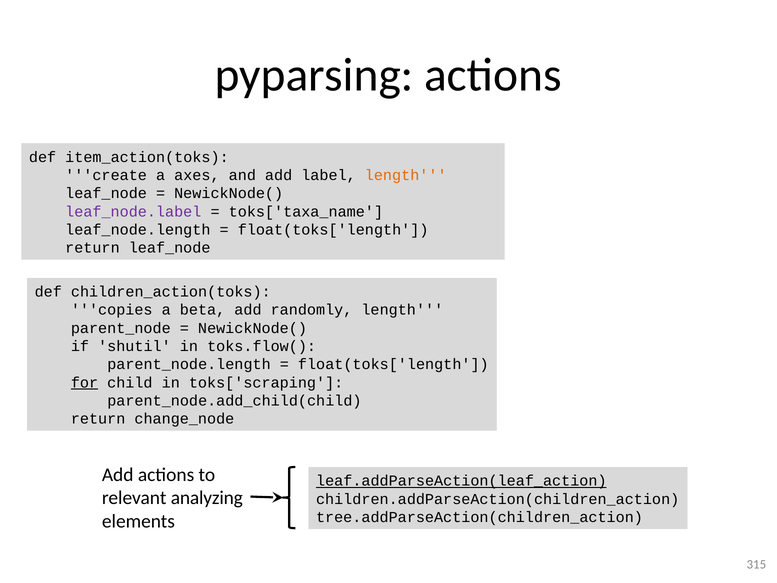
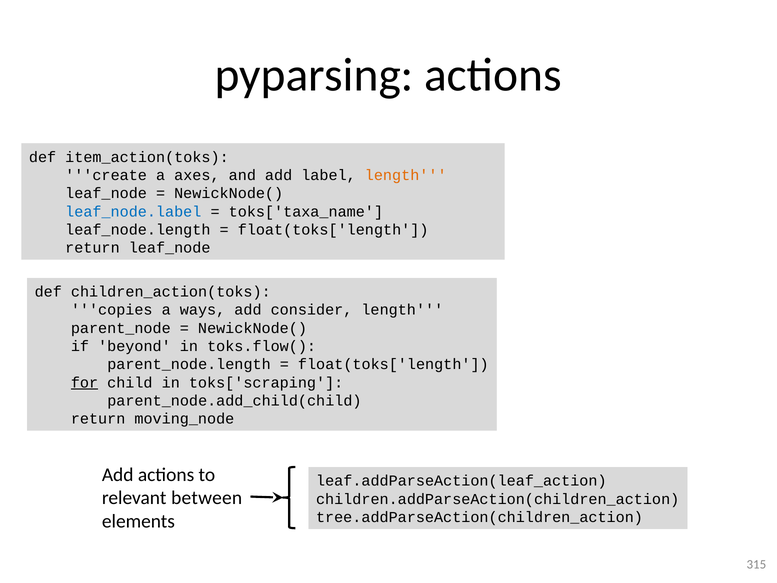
leaf_node.label colour: purple -> blue (133, 211)
beta: beta -> ways (203, 310)
randomly: randomly -> consider (312, 310)
shutil: shutil -> beyond (134, 346)
change_node: change_node -> moving_node (184, 419)
leaf.addParseAction(leaf_action underline: present -> none (461, 481)
analyzing: analyzing -> between (207, 498)
